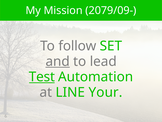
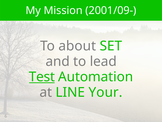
2079/09-: 2079/09- -> 2001/09- (111, 10)
follow: follow -> about (77, 46)
and underline: present -> none (58, 61)
